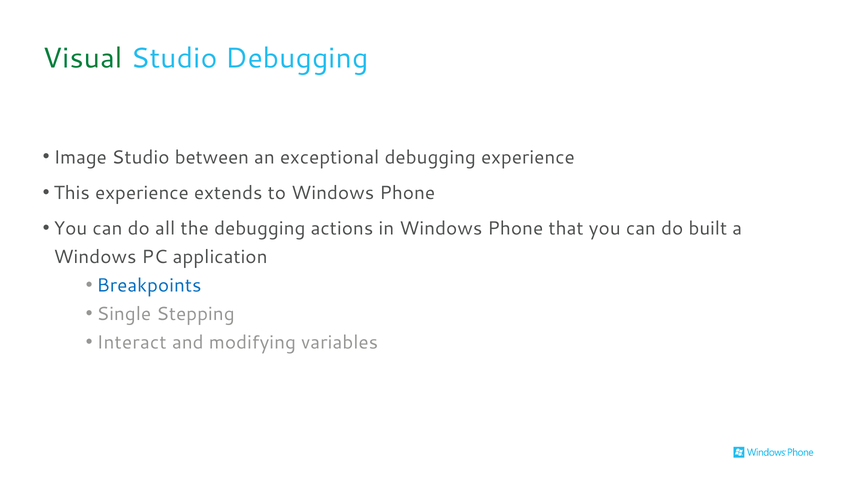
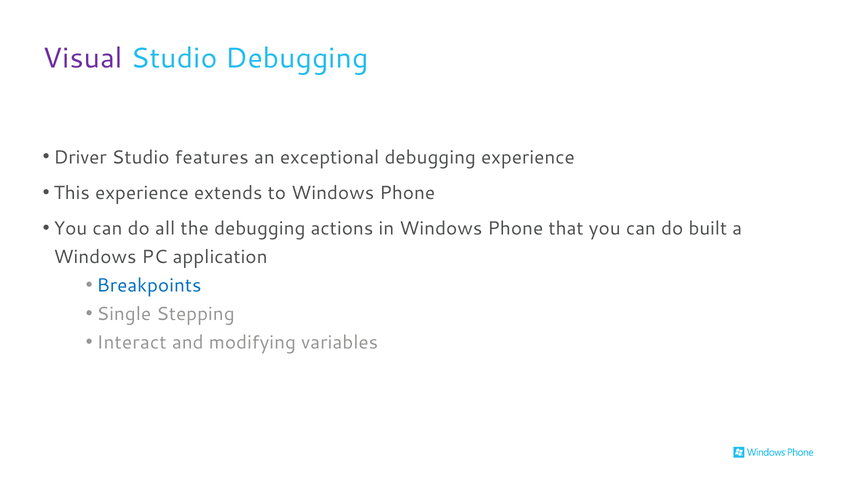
Visual colour: green -> purple (83, 58)
Image: Image -> Driver (80, 157)
between: between -> features (212, 157)
